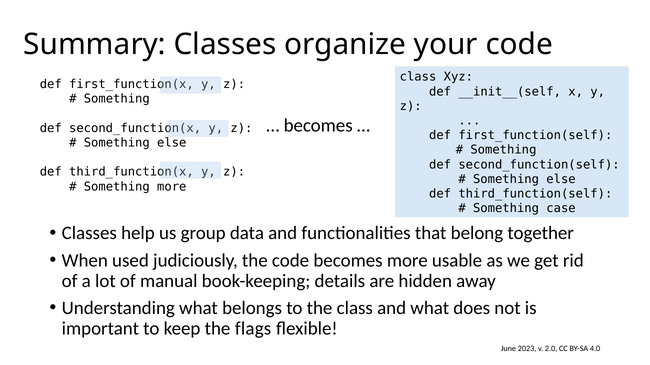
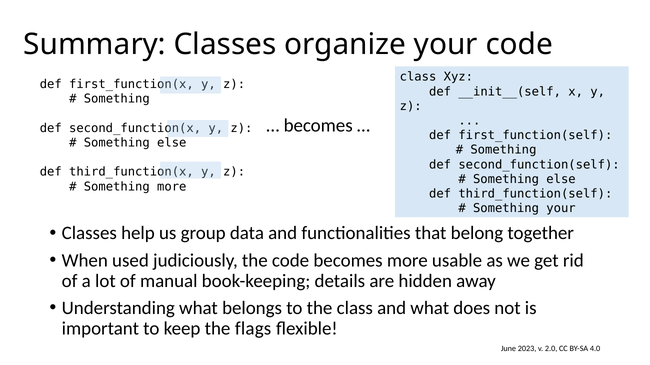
Something case: case -> your (561, 209)
